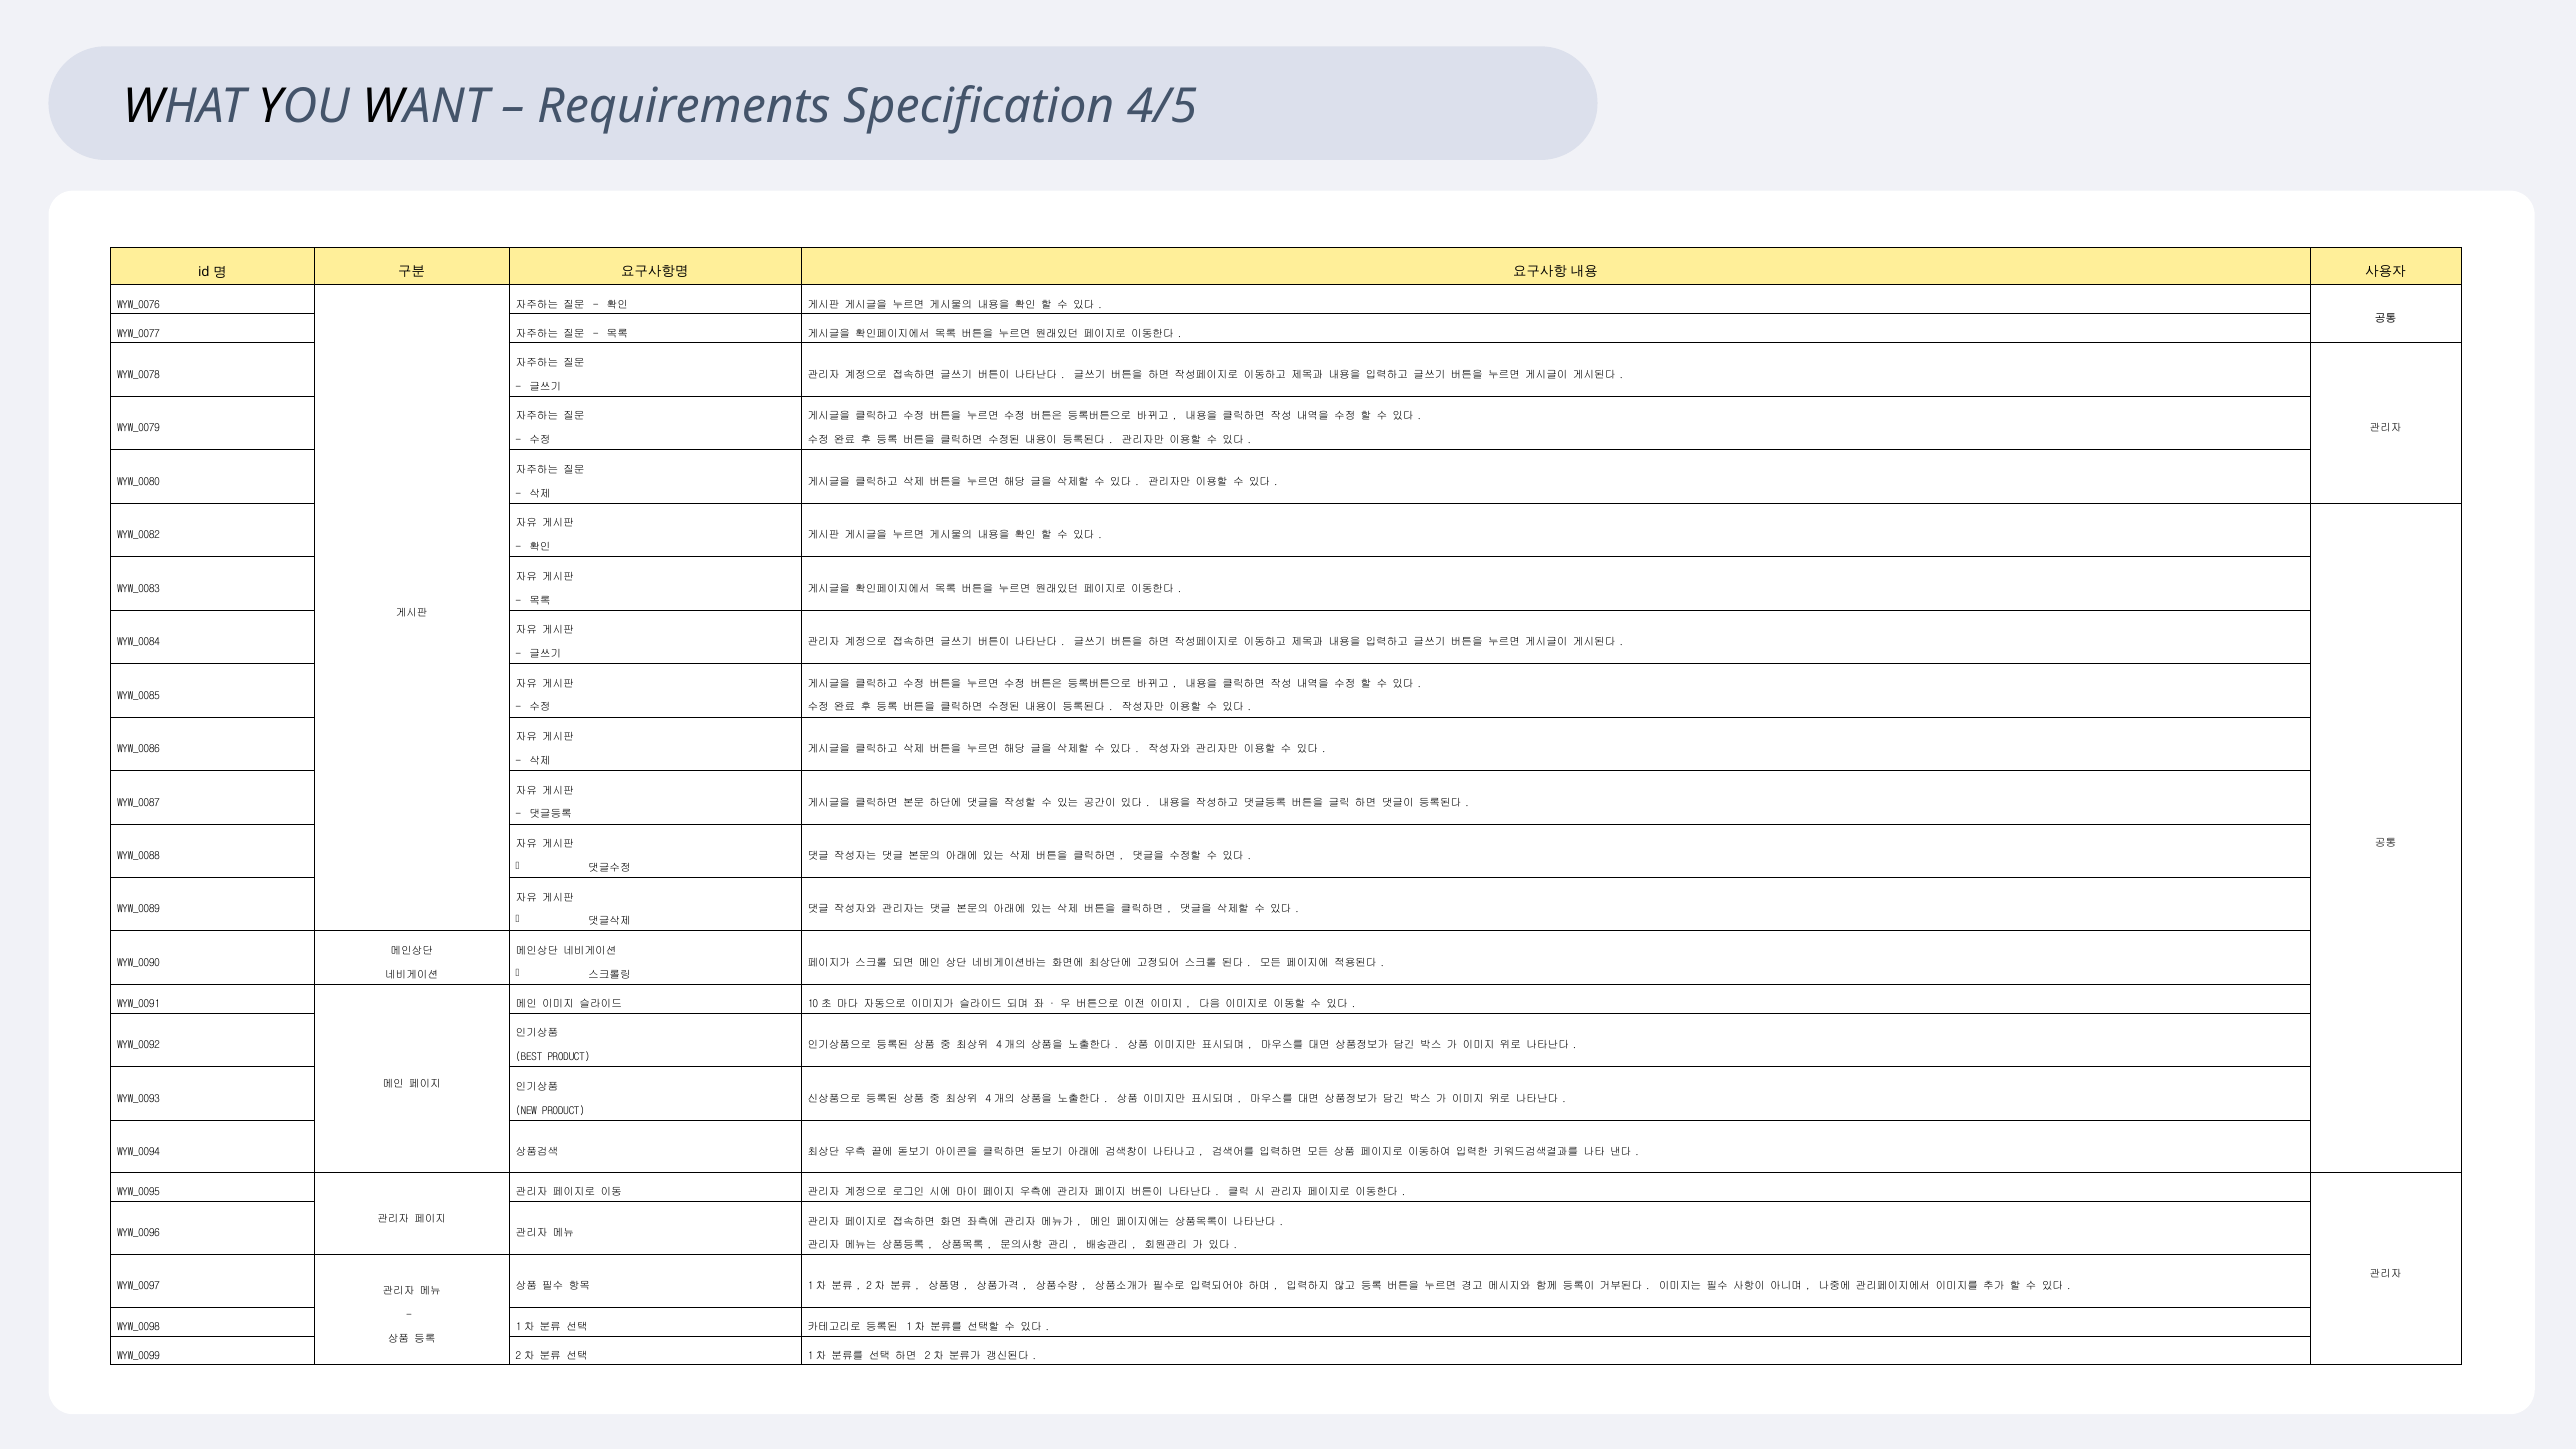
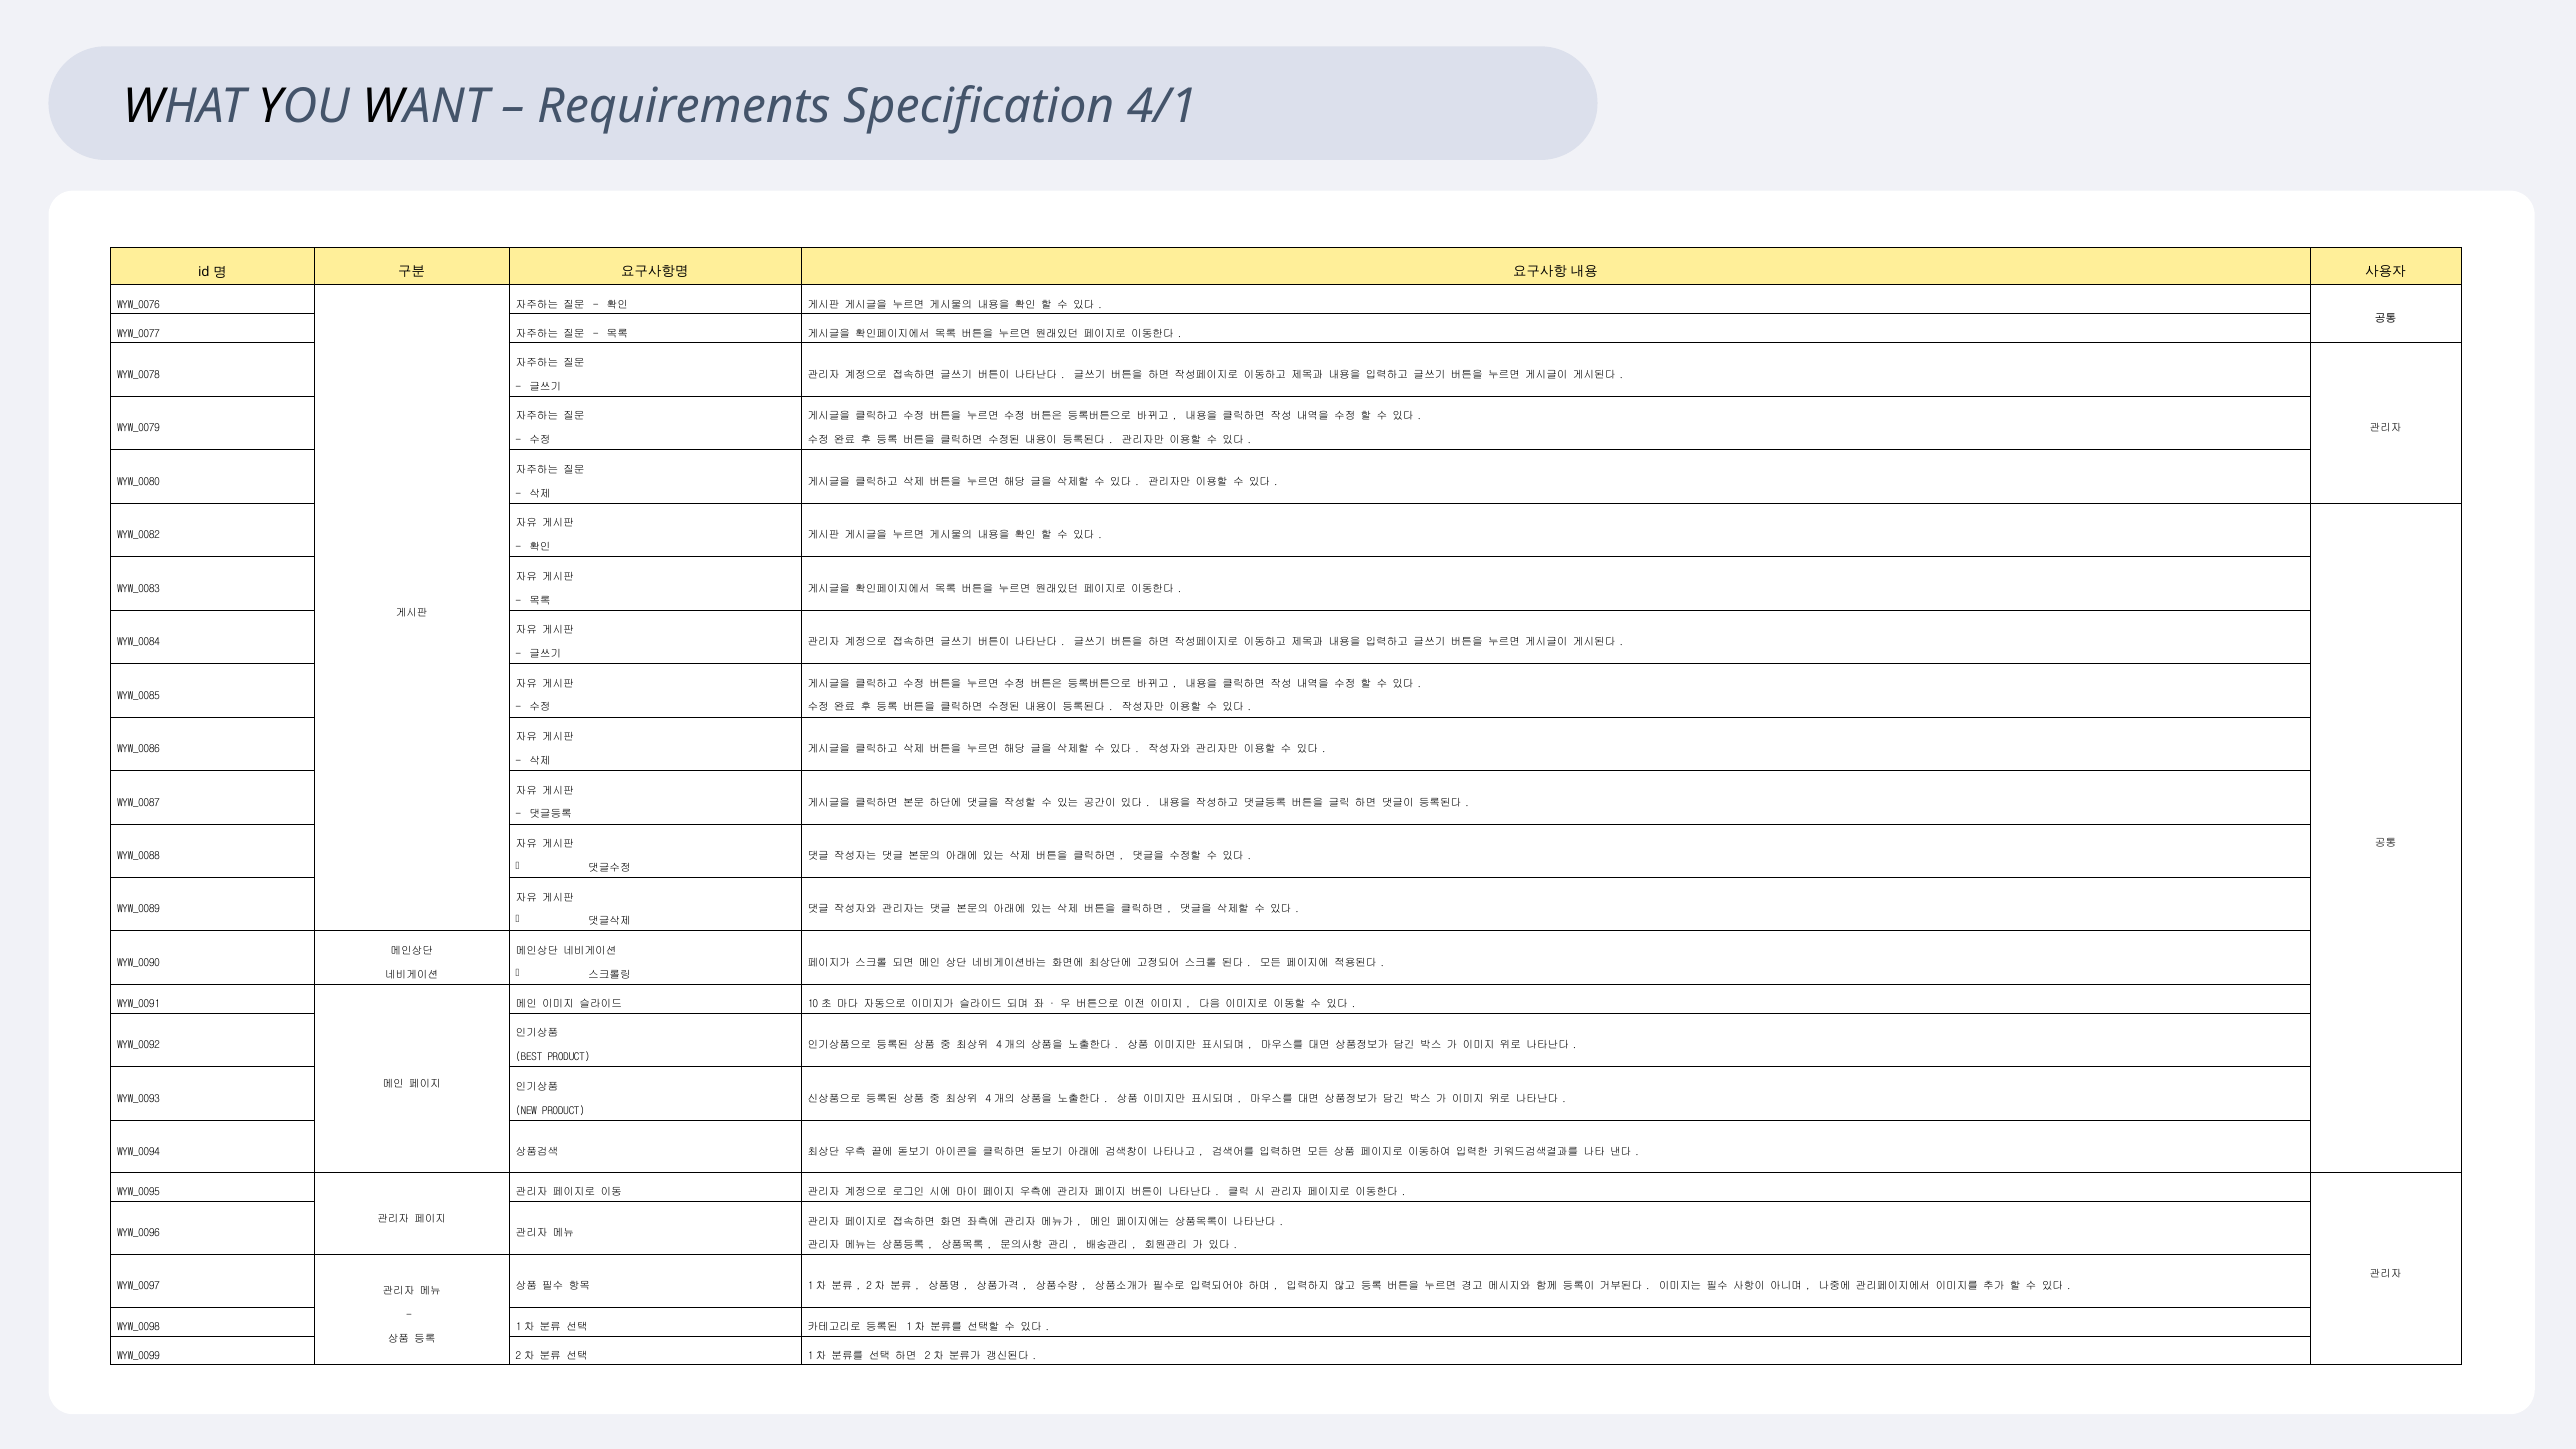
4/5: 4/5 -> 4/1 (1162, 106)
